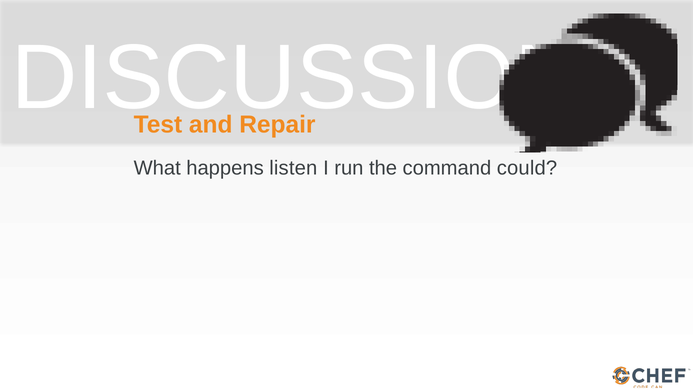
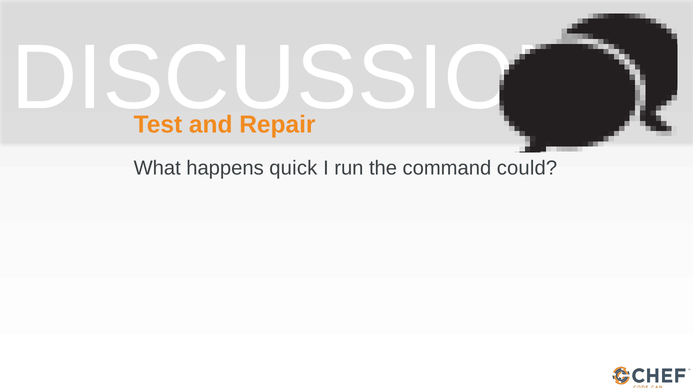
listen: listen -> quick (293, 168)
